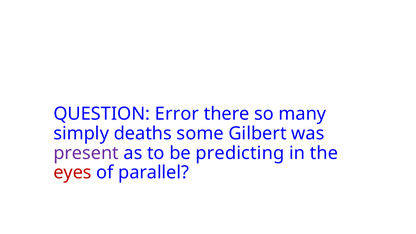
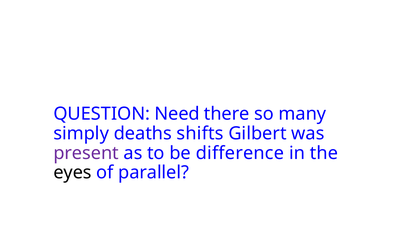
Error: Error -> Need (177, 114)
some: some -> shifts (200, 133)
predicting: predicting -> difference (240, 153)
eyes colour: red -> black (73, 173)
